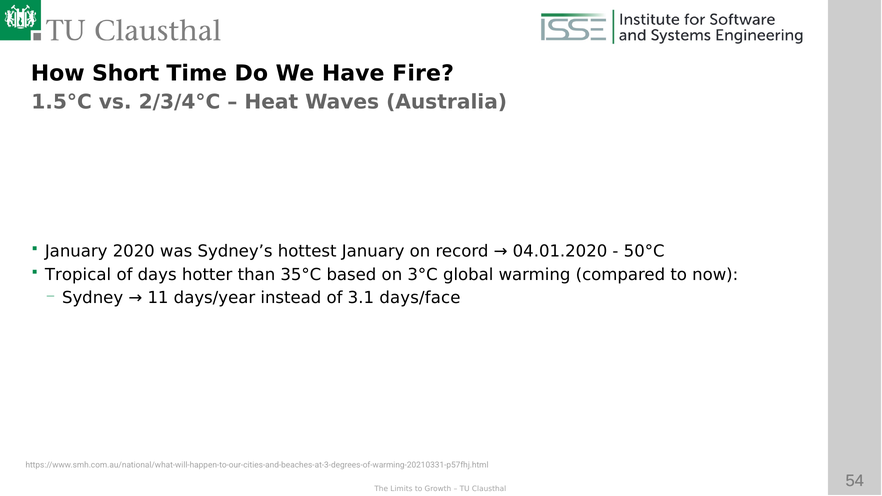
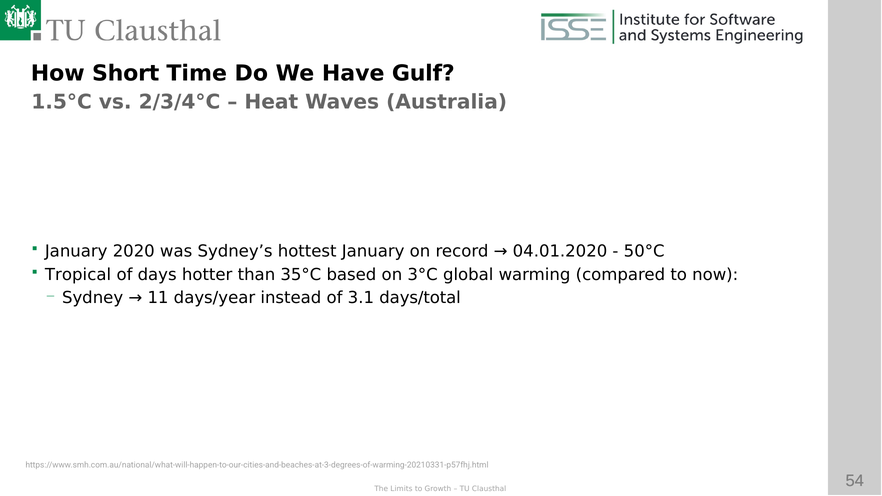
Fire: Fire -> Gulf (423, 73)
days/face: days/face -> days/total (420, 298)
